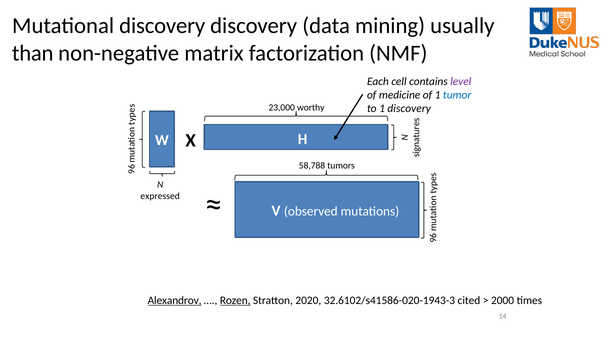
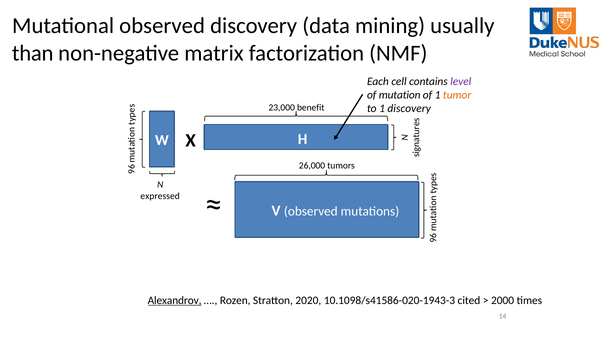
Mutational discovery: discovery -> observed (162, 26)
medicine: medicine -> mutation (400, 95)
tumor colour: blue -> orange (457, 95)
worthy: worthy -> benefit (311, 108)
58,788: 58,788 -> 26,000 (312, 165)
Rozen underline: present -> none (235, 300)
32.6102/s41586-020-1943-3: 32.6102/s41586-020-1943-3 -> 10.1098/s41586-020-1943-3 (389, 300)
